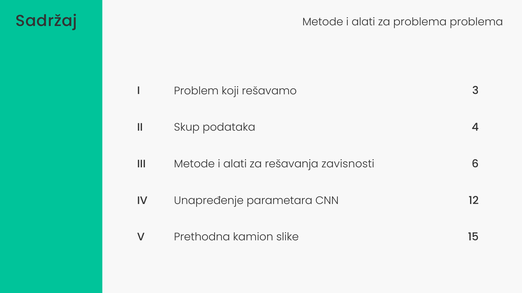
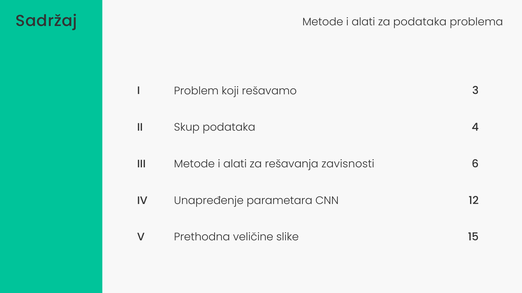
za problema: problema -> podataka (420, 22)
kamion: kamion -> veličine (253, 237)
